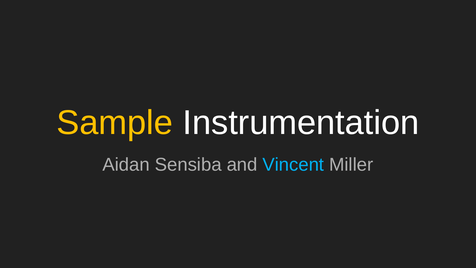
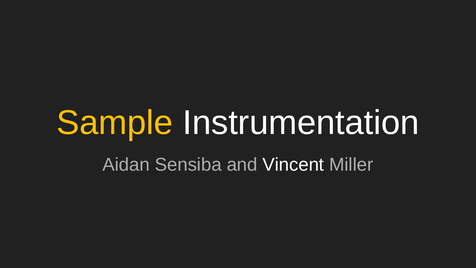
Vincent colour: light blue -> white (293, 165)
